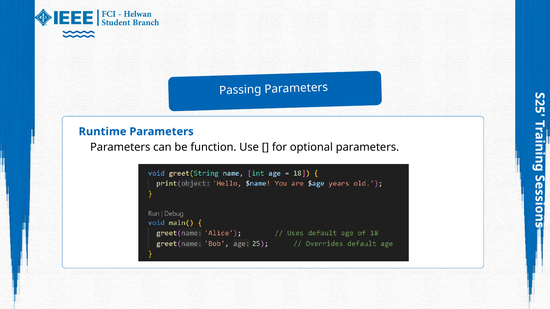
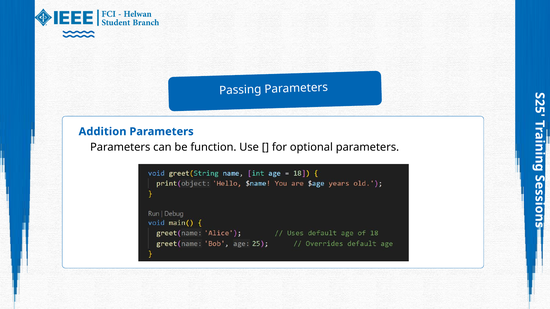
Runtime: Runtime -> Addition (103, 132)
